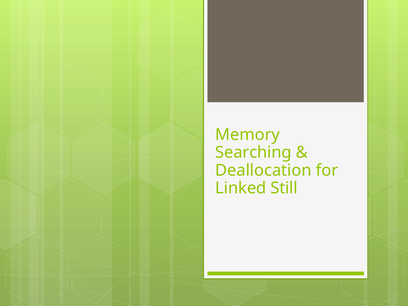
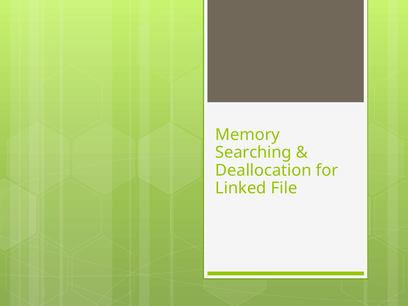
Still: Still -> File (284, 188)
